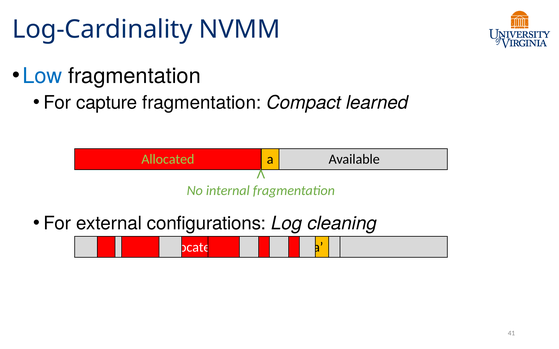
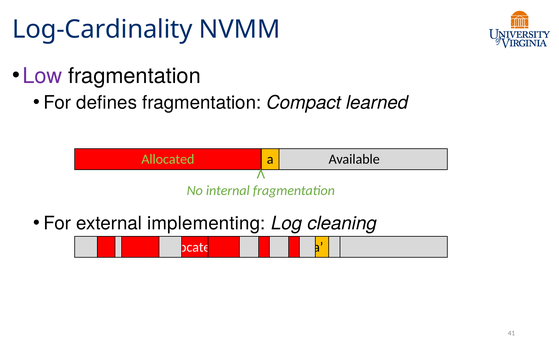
Low colour: blue -> purple (42, 76)
capture: capture -> defines (107, 103)
configurations: configurations -> implementing (206, 224)
